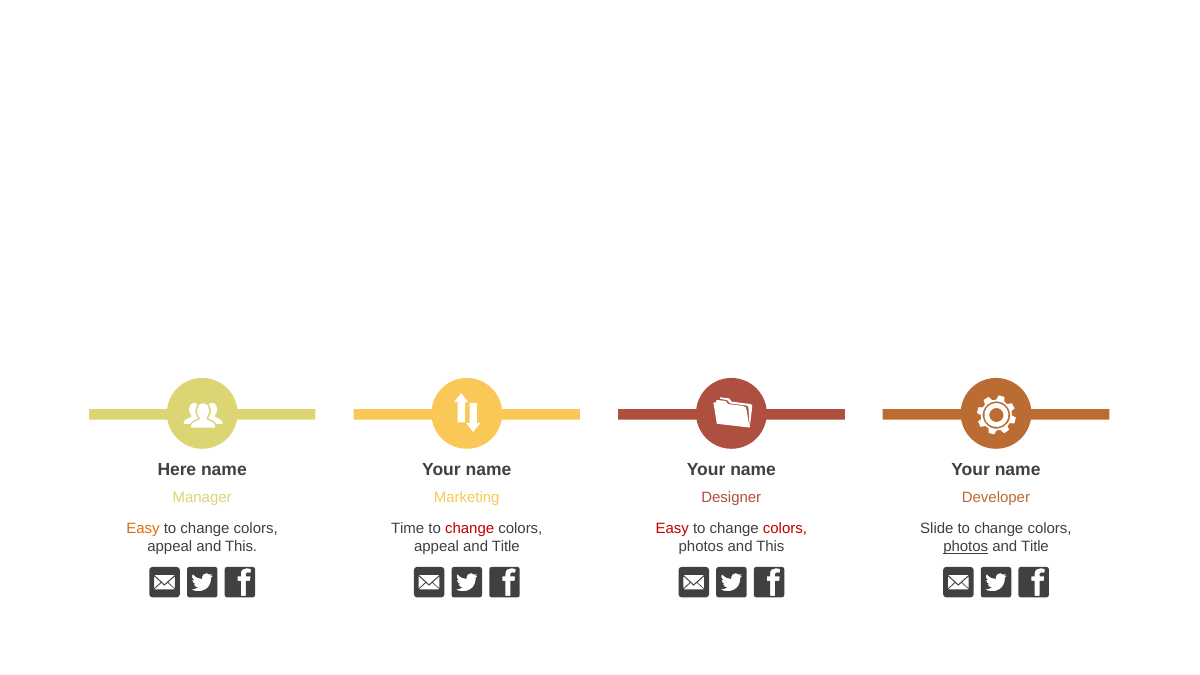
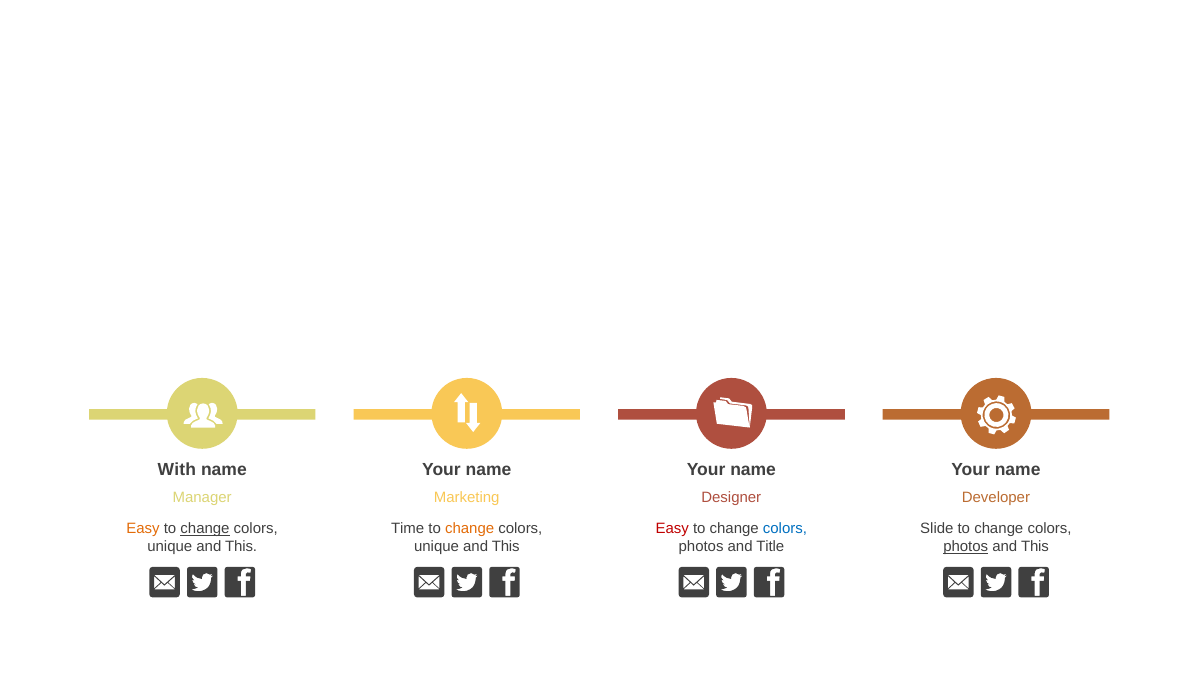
Here: Here -> With (177, 469)
change underline: none -> present (205, 529)
change colour: red -> orange (470, 529)
colors colour: red -> blue (785, 529)
appeal: appeal -> unique (170, 547)
appeal: appeal -> unique (437, 547)
Title: Title -> This (506, 547)
photos and This: This -> Title (770, 547)
Title: Title -> This (1035, 547)
